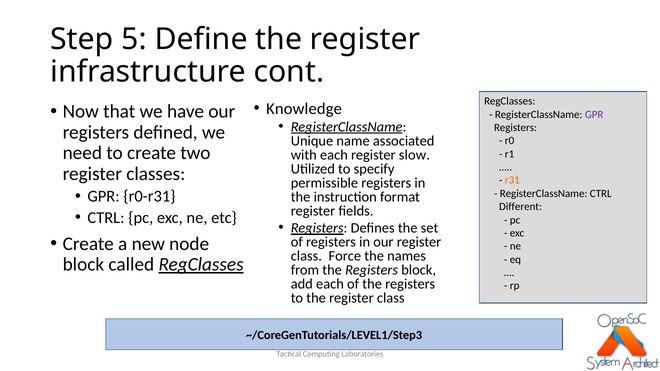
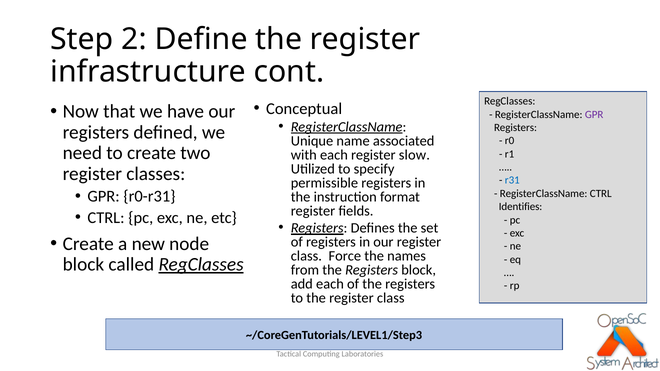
5: 5 -> 2 (134, 39)
Knowledge: Knowledge -> Conceptual (304, 109)
r31 colour: orange -> blue (512, 180)
Different: Different -> Identifies (521, 207)
